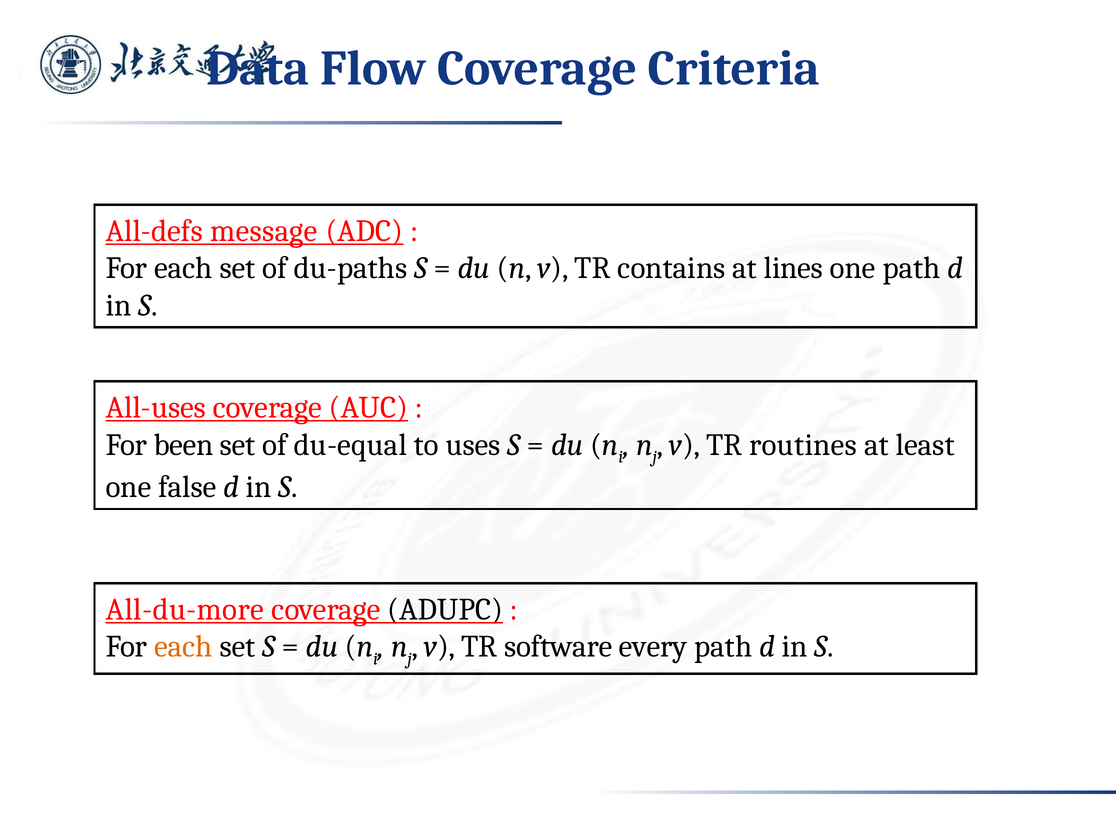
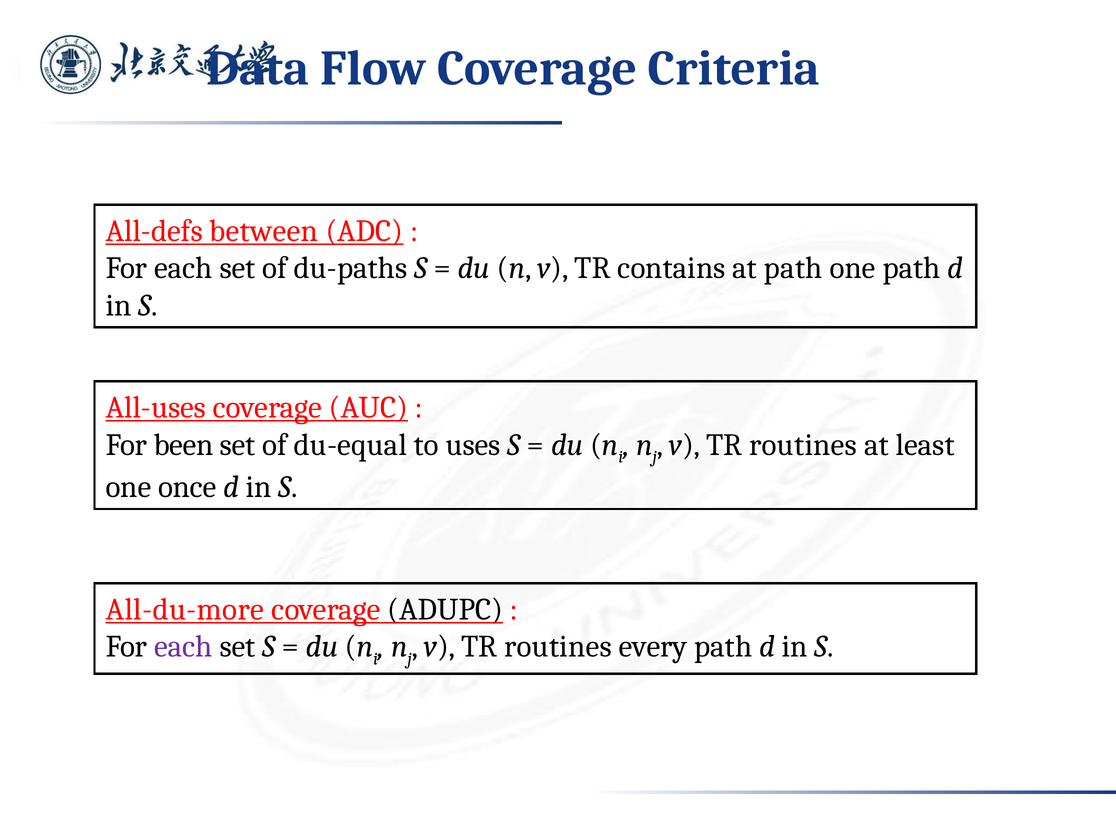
message: message -> between (264, 231)
at lines: lines -> path (793, 268)
false: false -> once (187, 487)
each colour: orange -> purple (183, 647)
software: software -> routines (558, 647)
